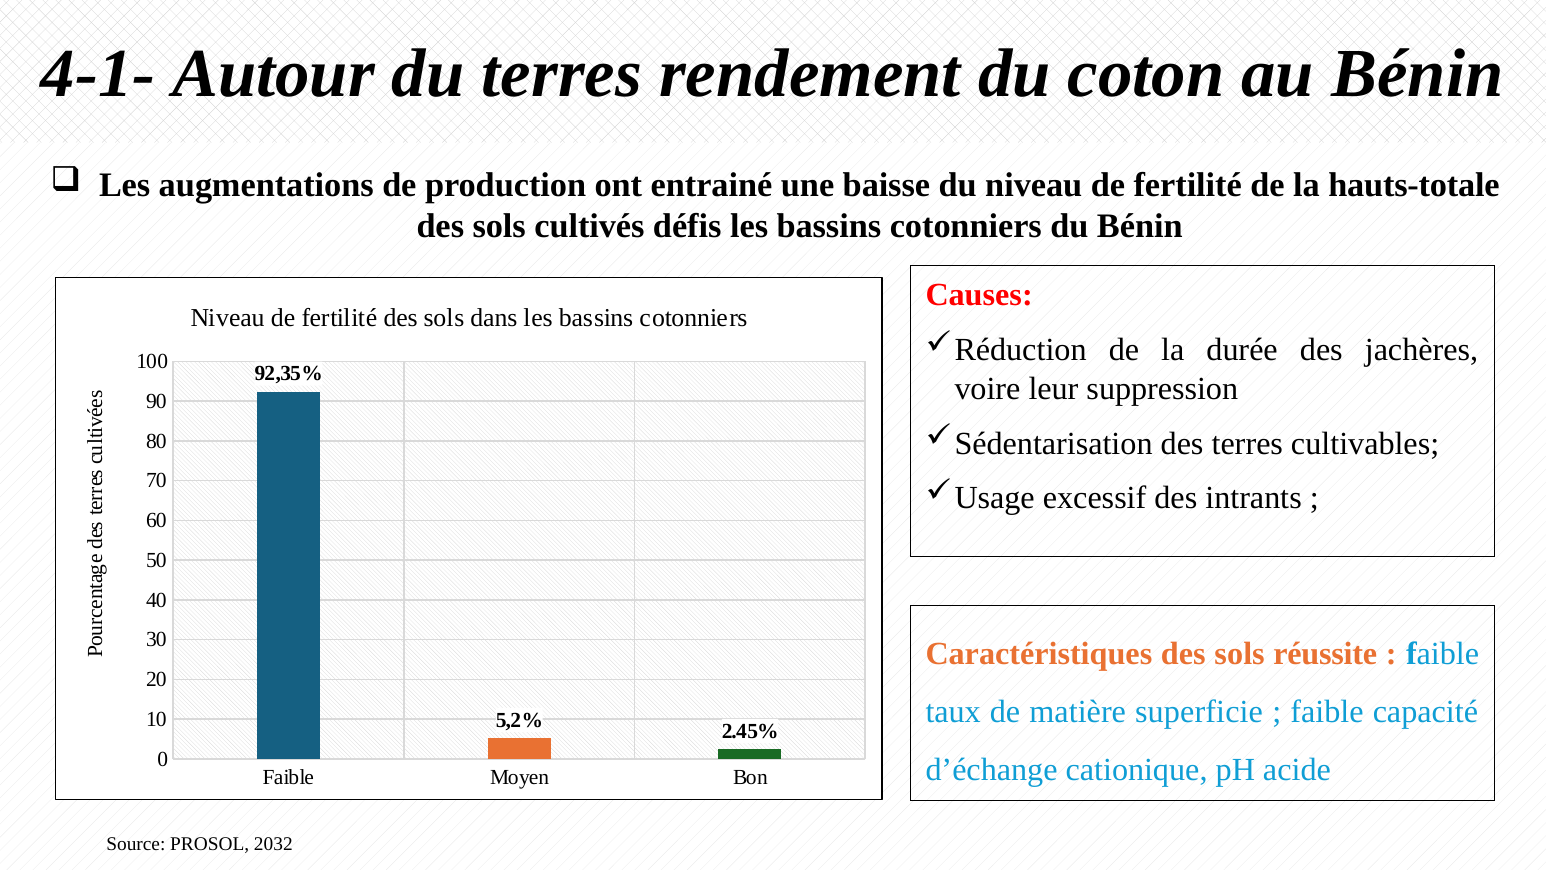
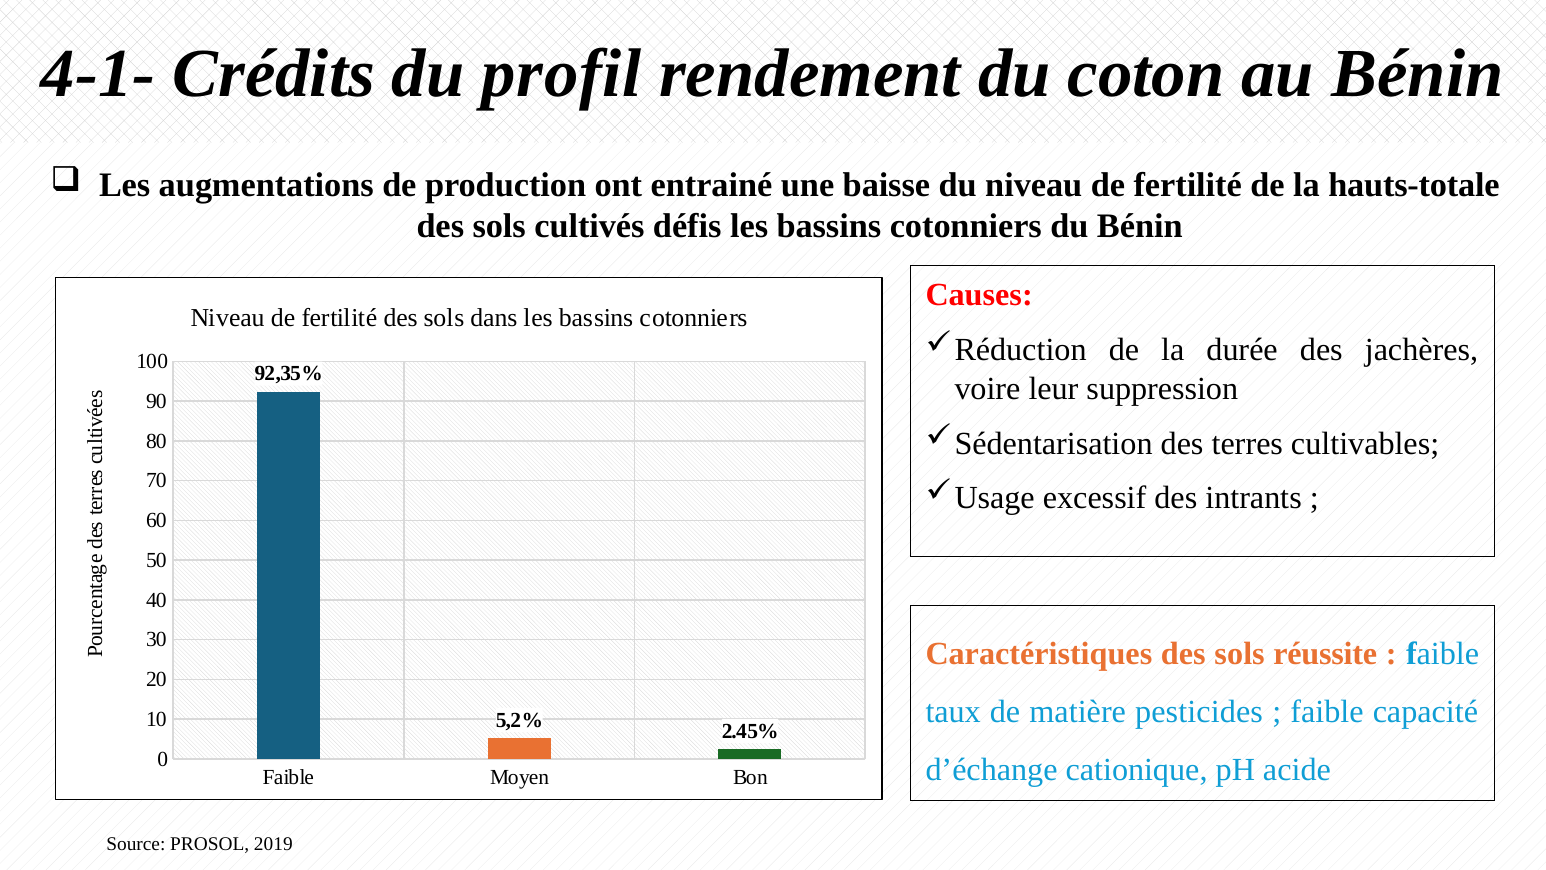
Autour: Autour -> Crédits (274, 74)
du terres: terres -> profil (562, 74)
superficie: superficie -> pesticides (1199, 712)
2032: 2032 -> 2019 (273, 843)
